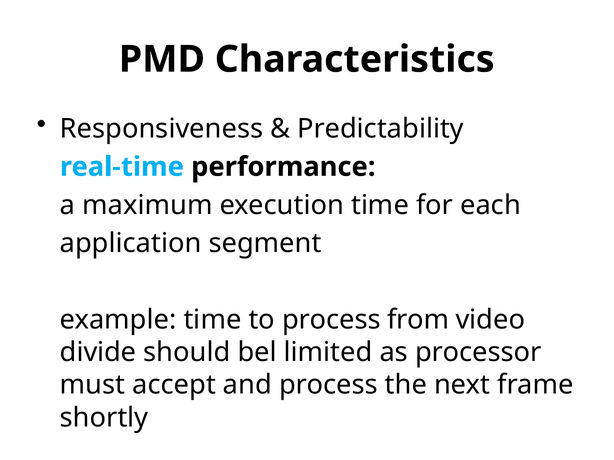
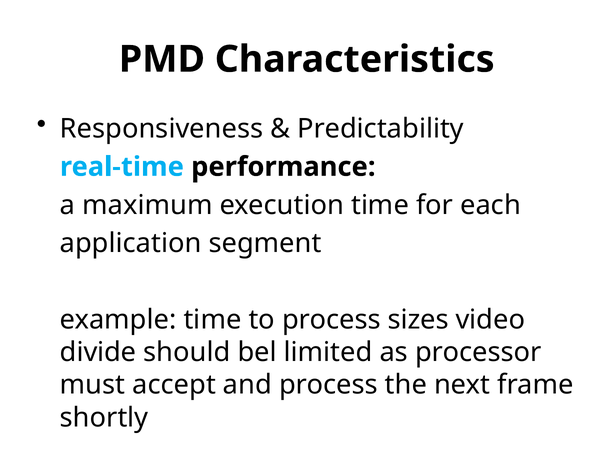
from: from -> sizes (418, 320)
